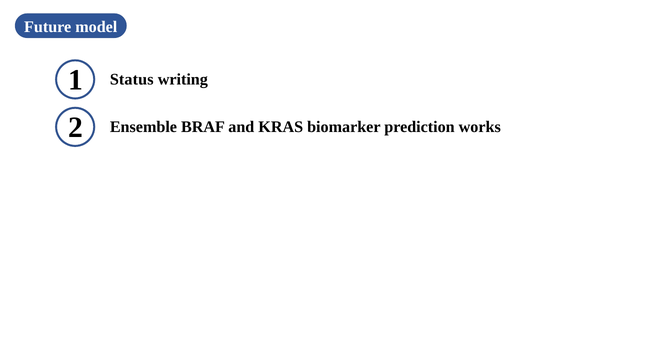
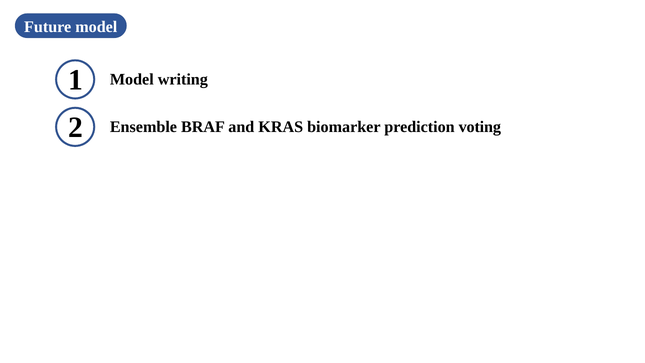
1 Status: Status -> Model (132, 79)
works: works -> voting (480, 127)
